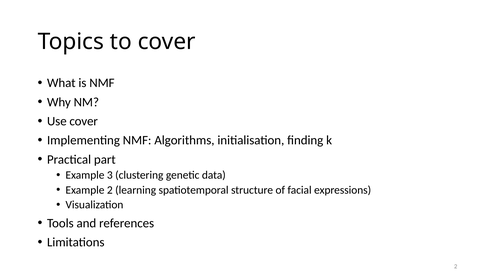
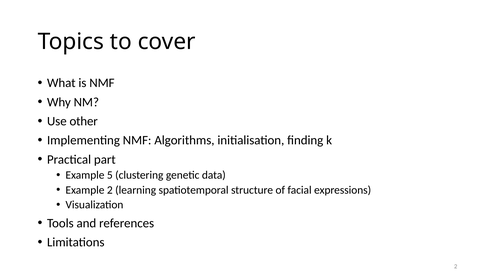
Use cover: cover -> other (84, 121)
3: 3 -> 5 (110, 175)
